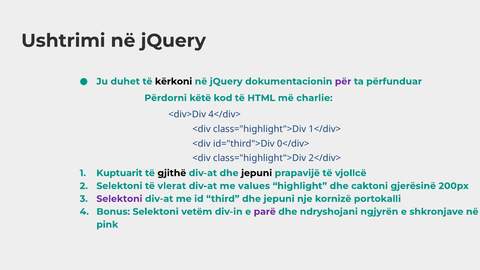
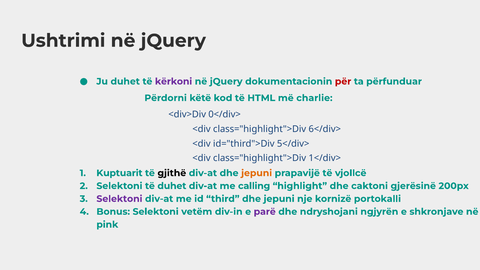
kërkoni colour: black -> purple (174, 81)
për colour: purple -> red (343, 81)
4</div>: 4</div> -> 0</div> (225, 115)
1</div>: 1</div> -> 6</div> (325, 129)
0</div>: 0</div> -> 5</div> (293, 144)
2</div>: 2</div> -> 1</div> (325, 158)
jepuni colour: black -> orange (257, 173)
të vlerat: vlerat -> duhet (172, 186)
values: values -> calling (254, 186)
